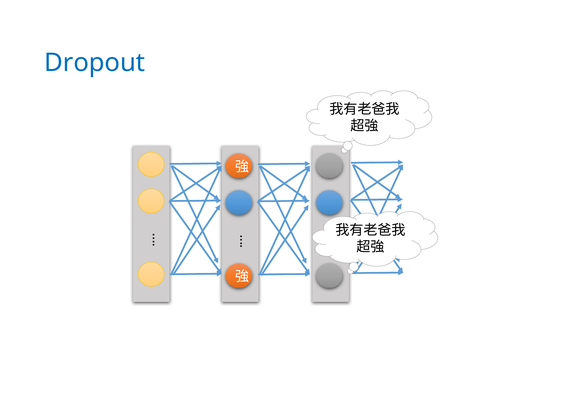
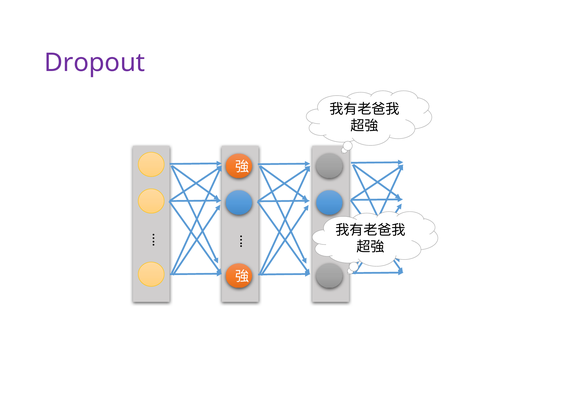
Dropout colour: blue -> purple (95, 63)
